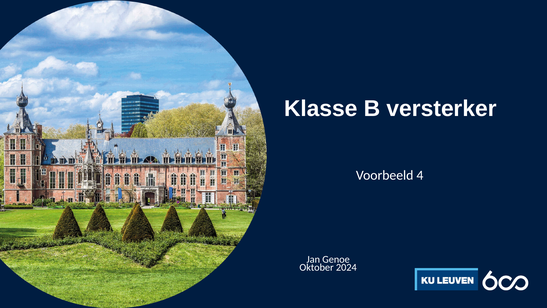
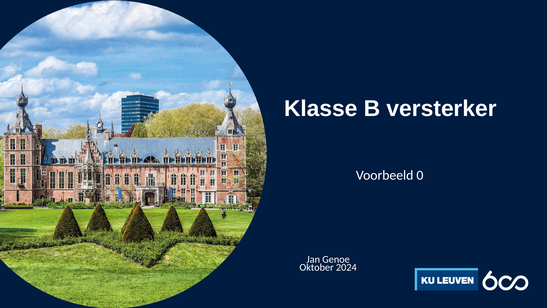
4: 4 -> 0 (420, 175)
